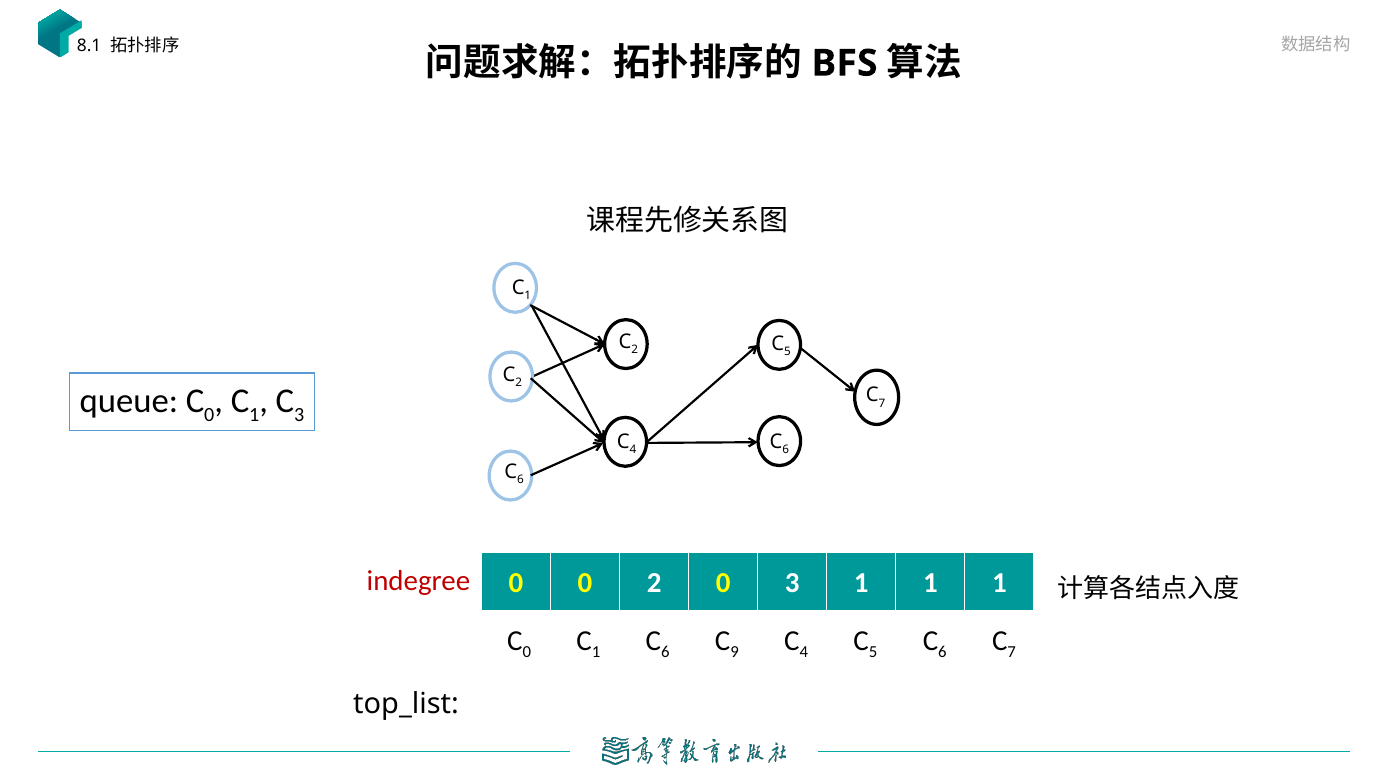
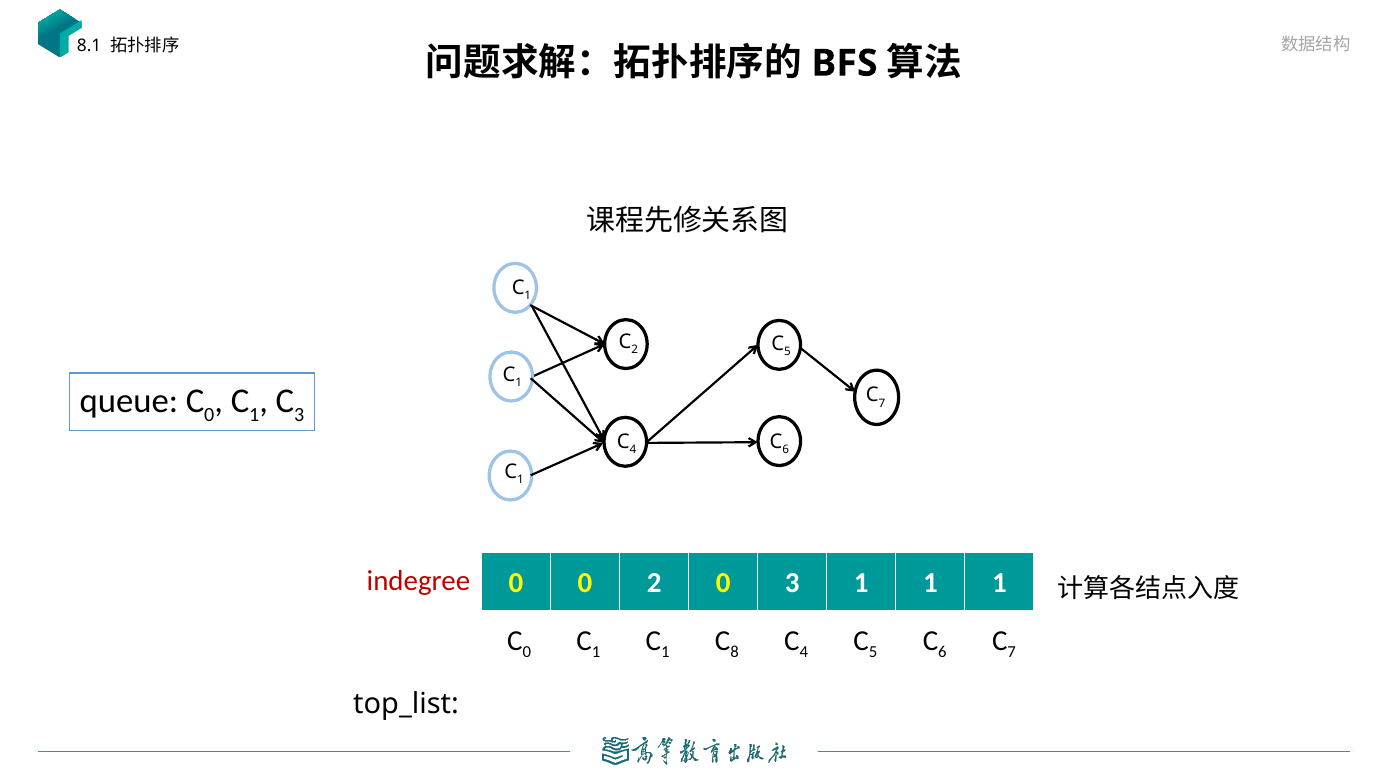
2: 2 -> 1 (519, 383)
6: 6 -> 1 (520, 480)
6: 6 -> 1 (665, 652)
9: 9 -> 8 (735, 652)
